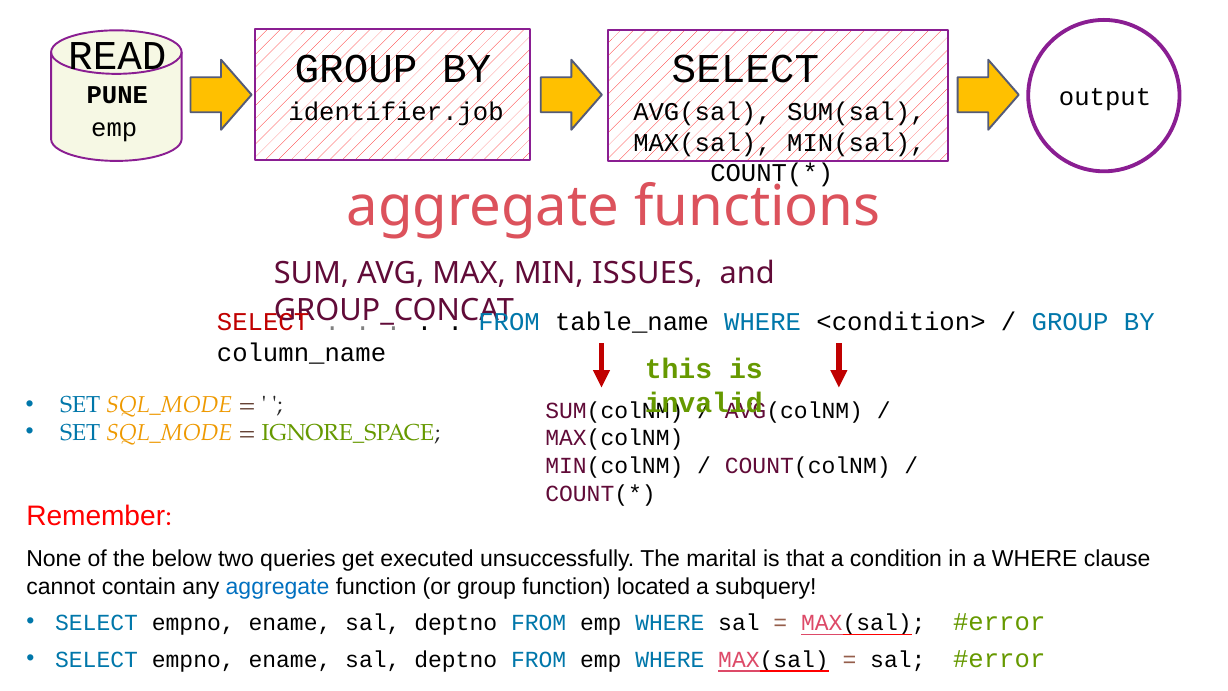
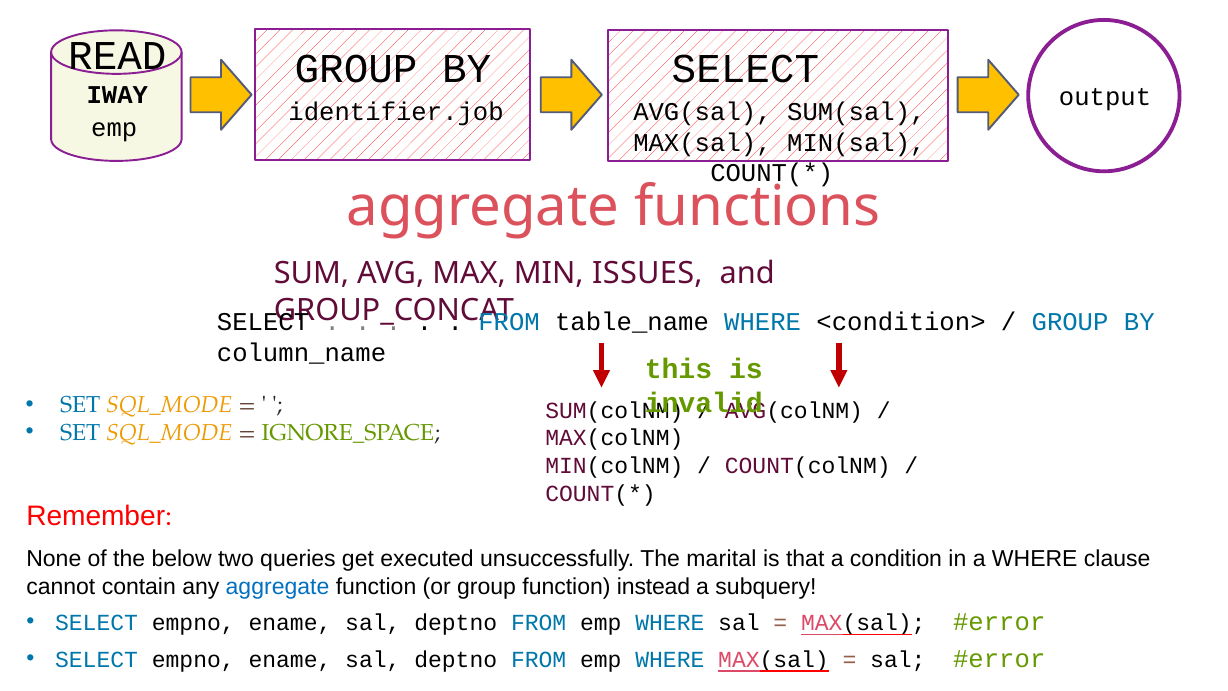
PUNE: PUNE -> IWAY (117, 95)
SELECT colour: red -> black (263, 322)
located: located -> instead (654, 587)
